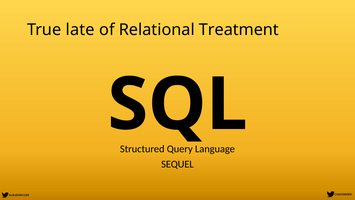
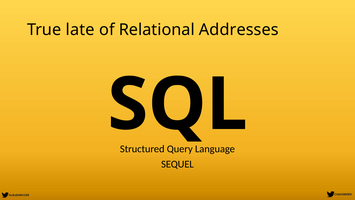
Treatment: Treatment -> Addresses (239, 30)
